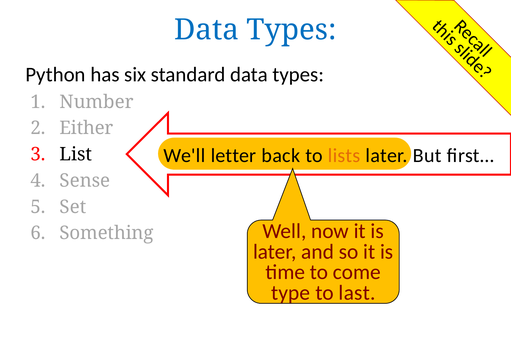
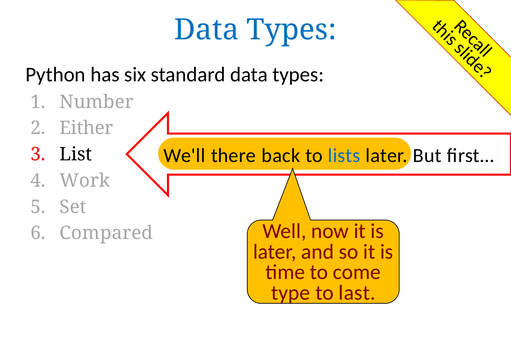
letter: letter -> there (233, 156)
lists colour: orange -> blue (344, 156)
Sense: Sense -> Work (85, 181)
Something: Something -> Compared (106, 233)
